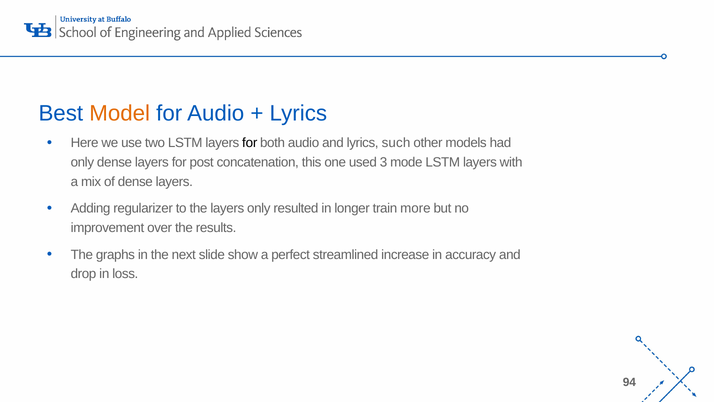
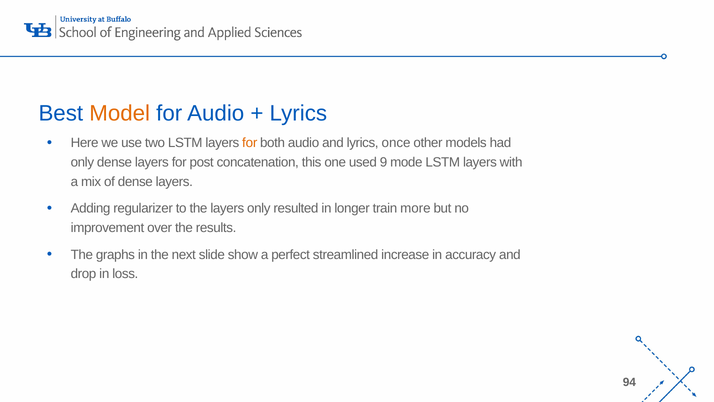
for colour: black -> orange (250, 143)
such: such -> once (396, 143)
3: 3 -> 9 (384, 162)
